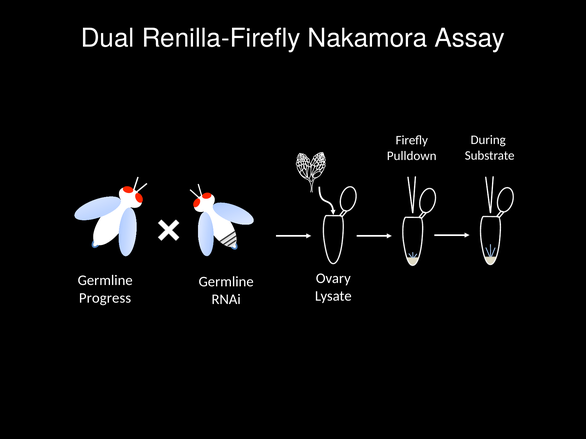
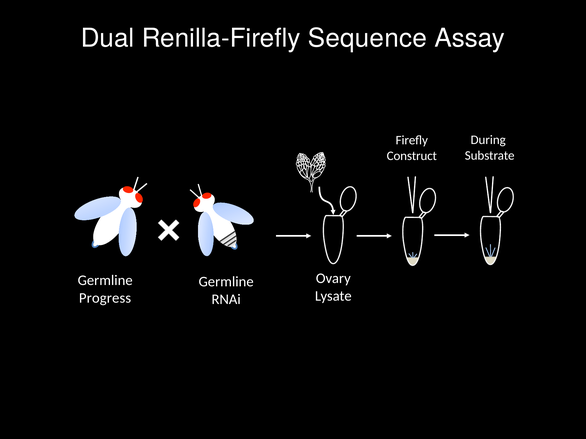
Nakamora: Nakamora -> Sequence (367, 38)
Pulldown: Pulldown -> Construct (412, 156)
